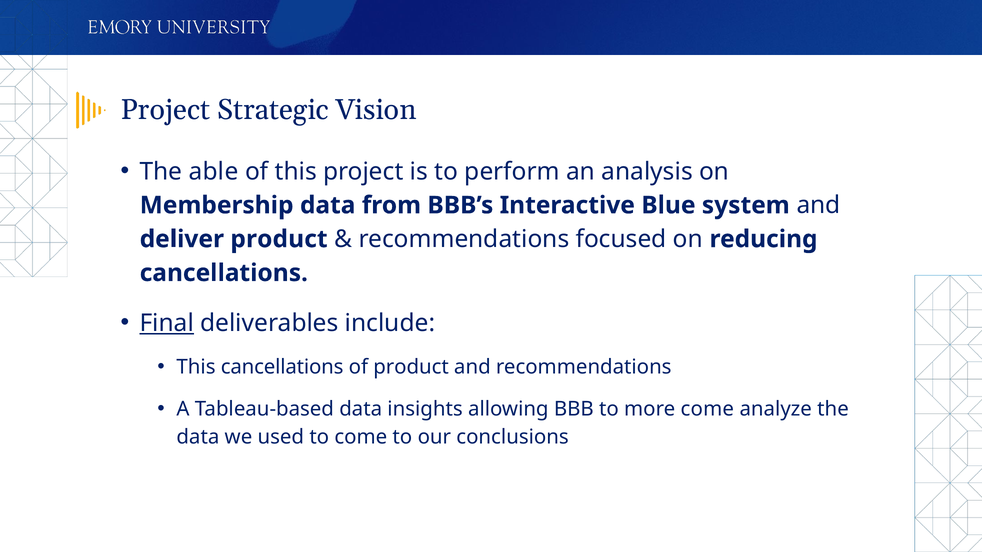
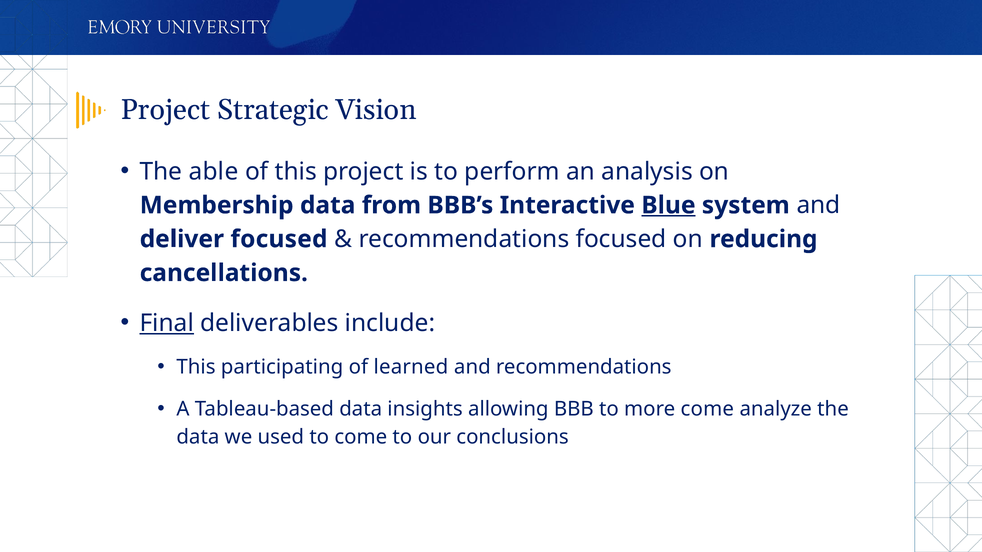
Blue underline: none -> present (668, 205)
deliver product: product -> focused (279, 239)
This cancellations: cancellations -> participating (282, 367)
of product: product -> learned (411, 367)
